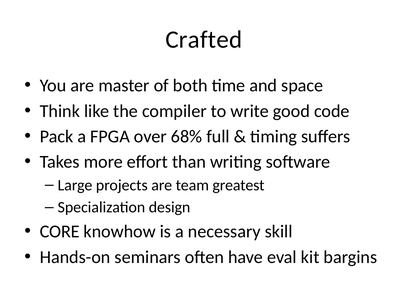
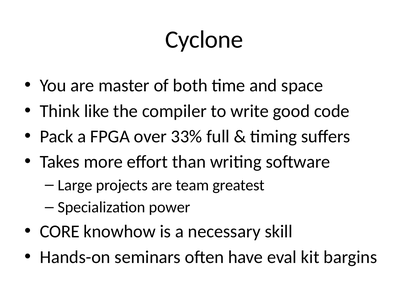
Crafted: Crafted -> Cyclone (204, 39)
68%: 68% -> 33% (187, 136)
design: design -> power (170, 207)
